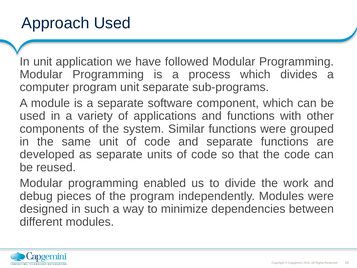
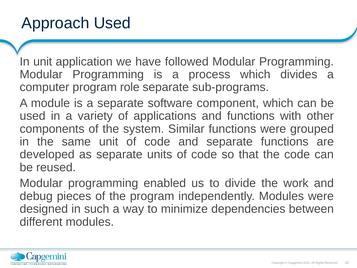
program unit: unit -> role (130, 87)
